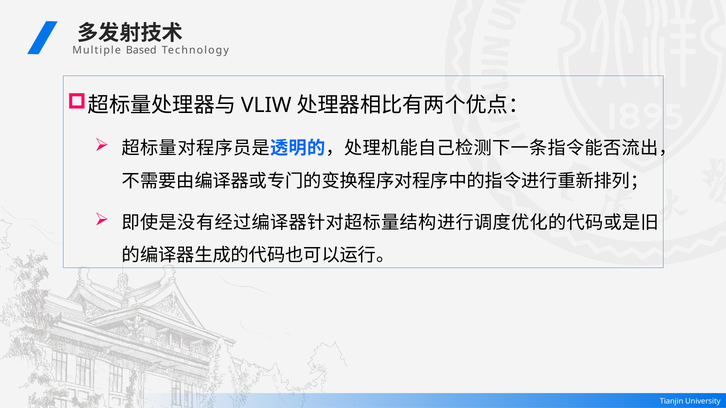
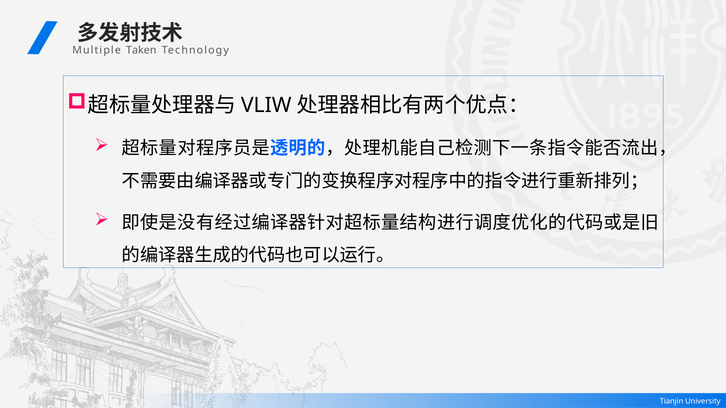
Based: Based -> Taken (141, 50)
